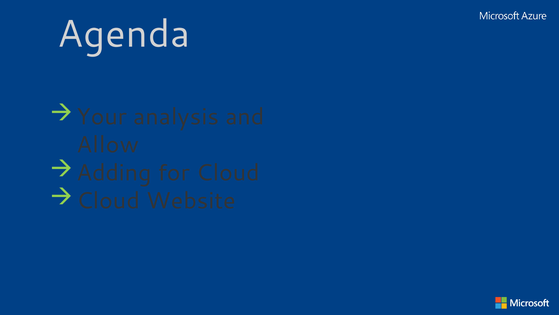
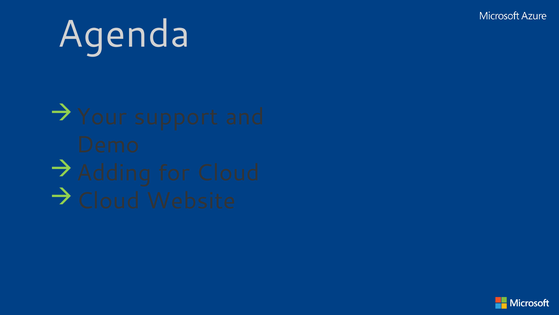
analysis: analysis -> support (176, 117)
Allow: Allow -> Demo (108, 144)
